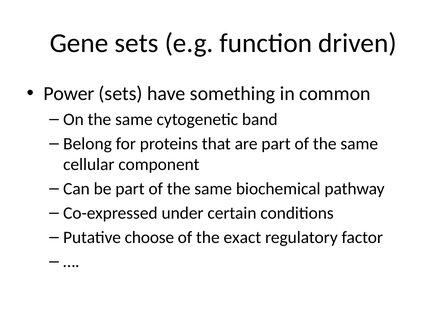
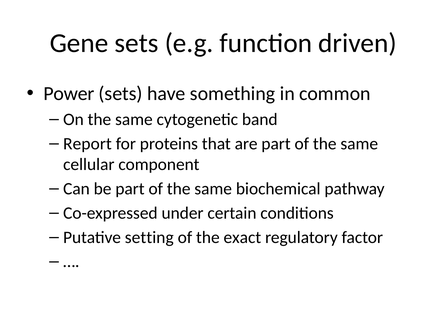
Belong: Belong -> Report (87, 144)
choose: choose -> setting (149, 237)
